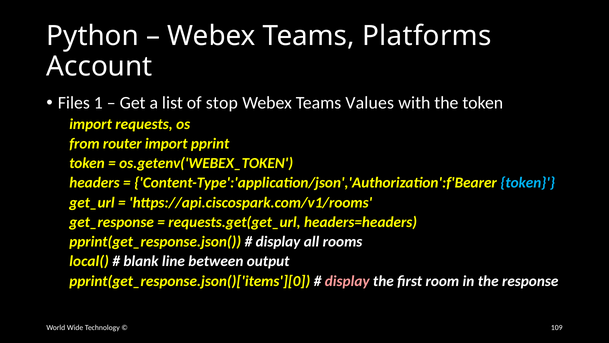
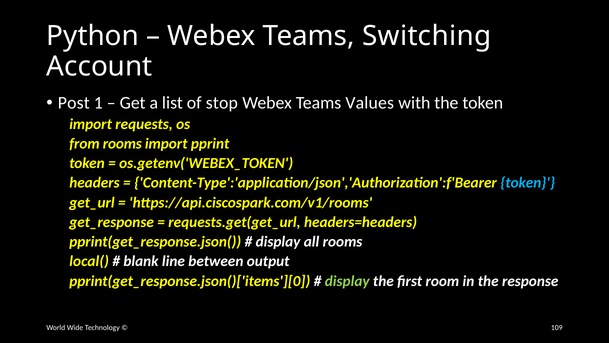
Platforms: Platforms -> Switching (427, 36)
Files: Files -> Post (74, 103)
from router: router -> rooms (122, 144)
display colour: pink -> light green (347, 281)
